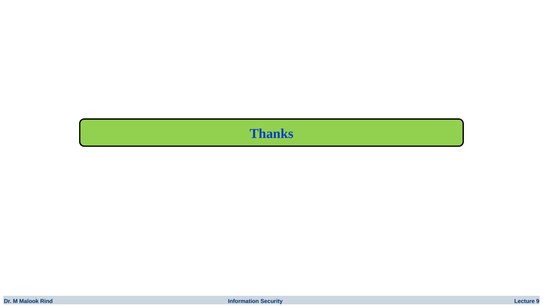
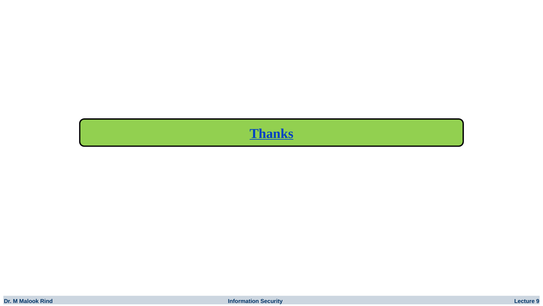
Thanks underline: none -> present (271, 133)
